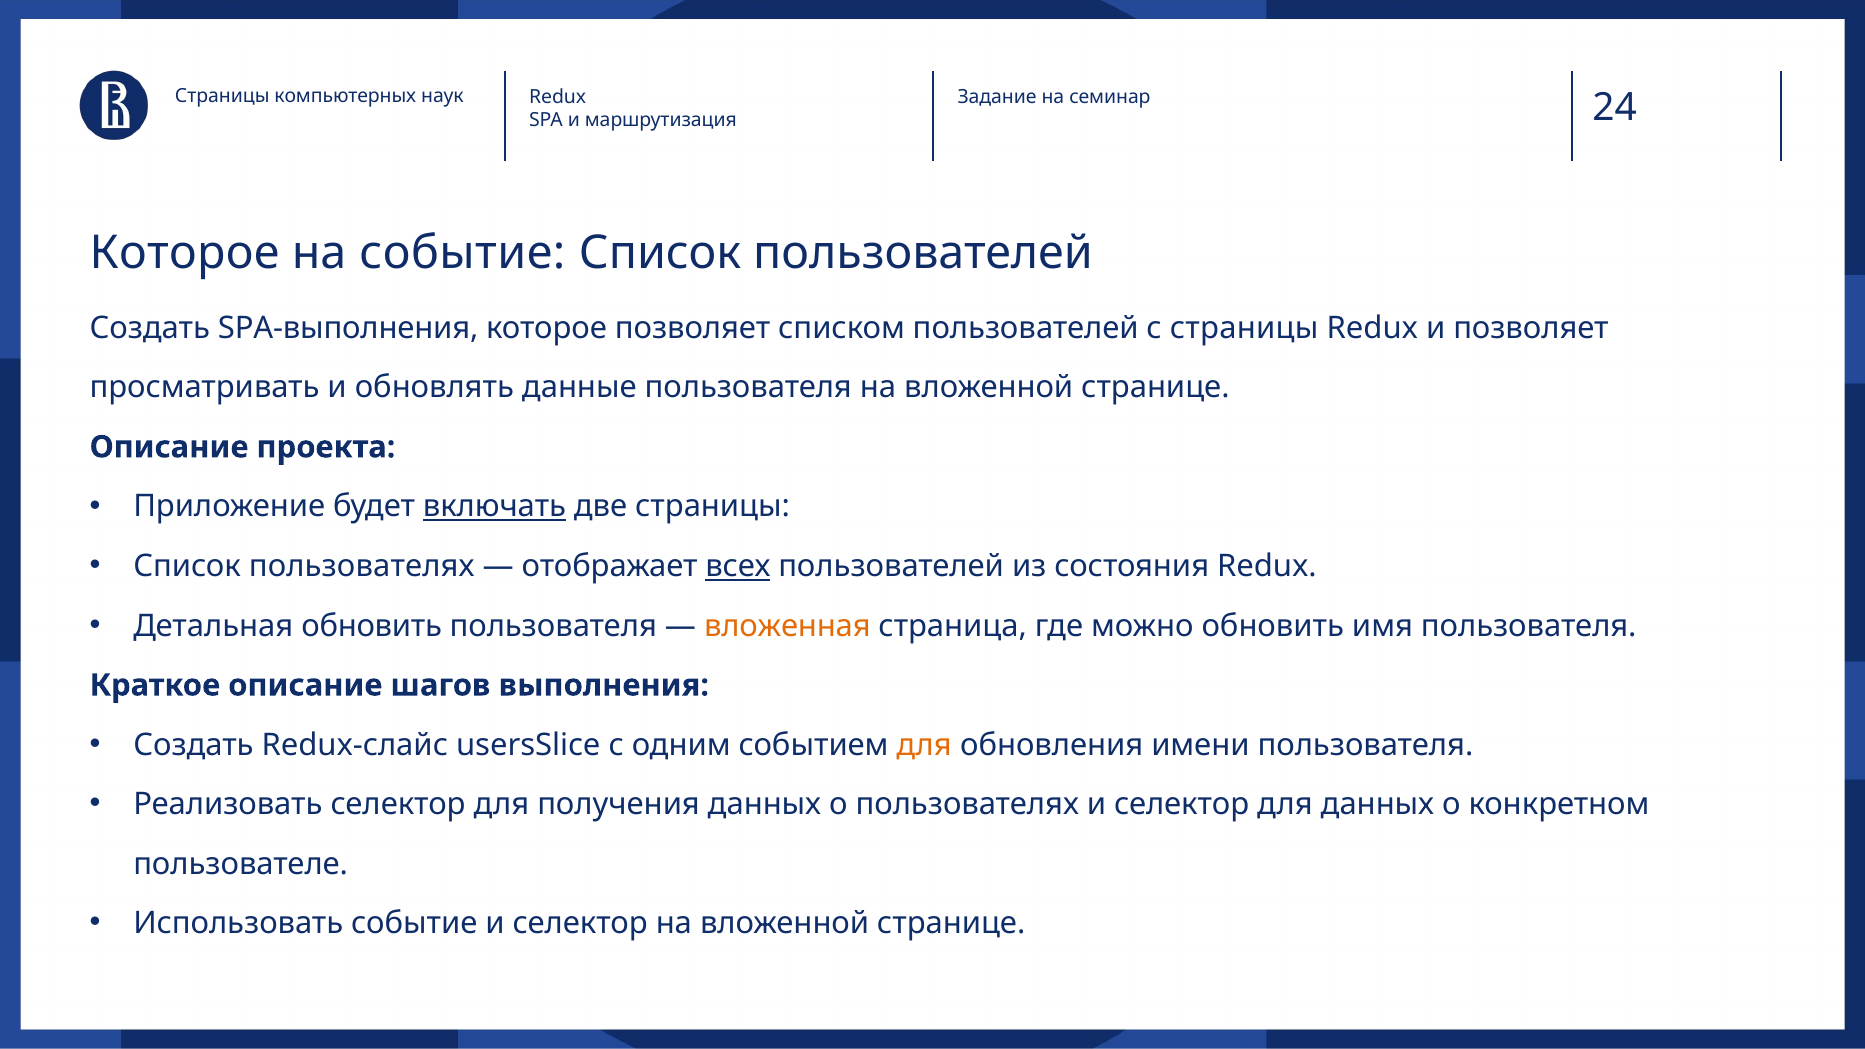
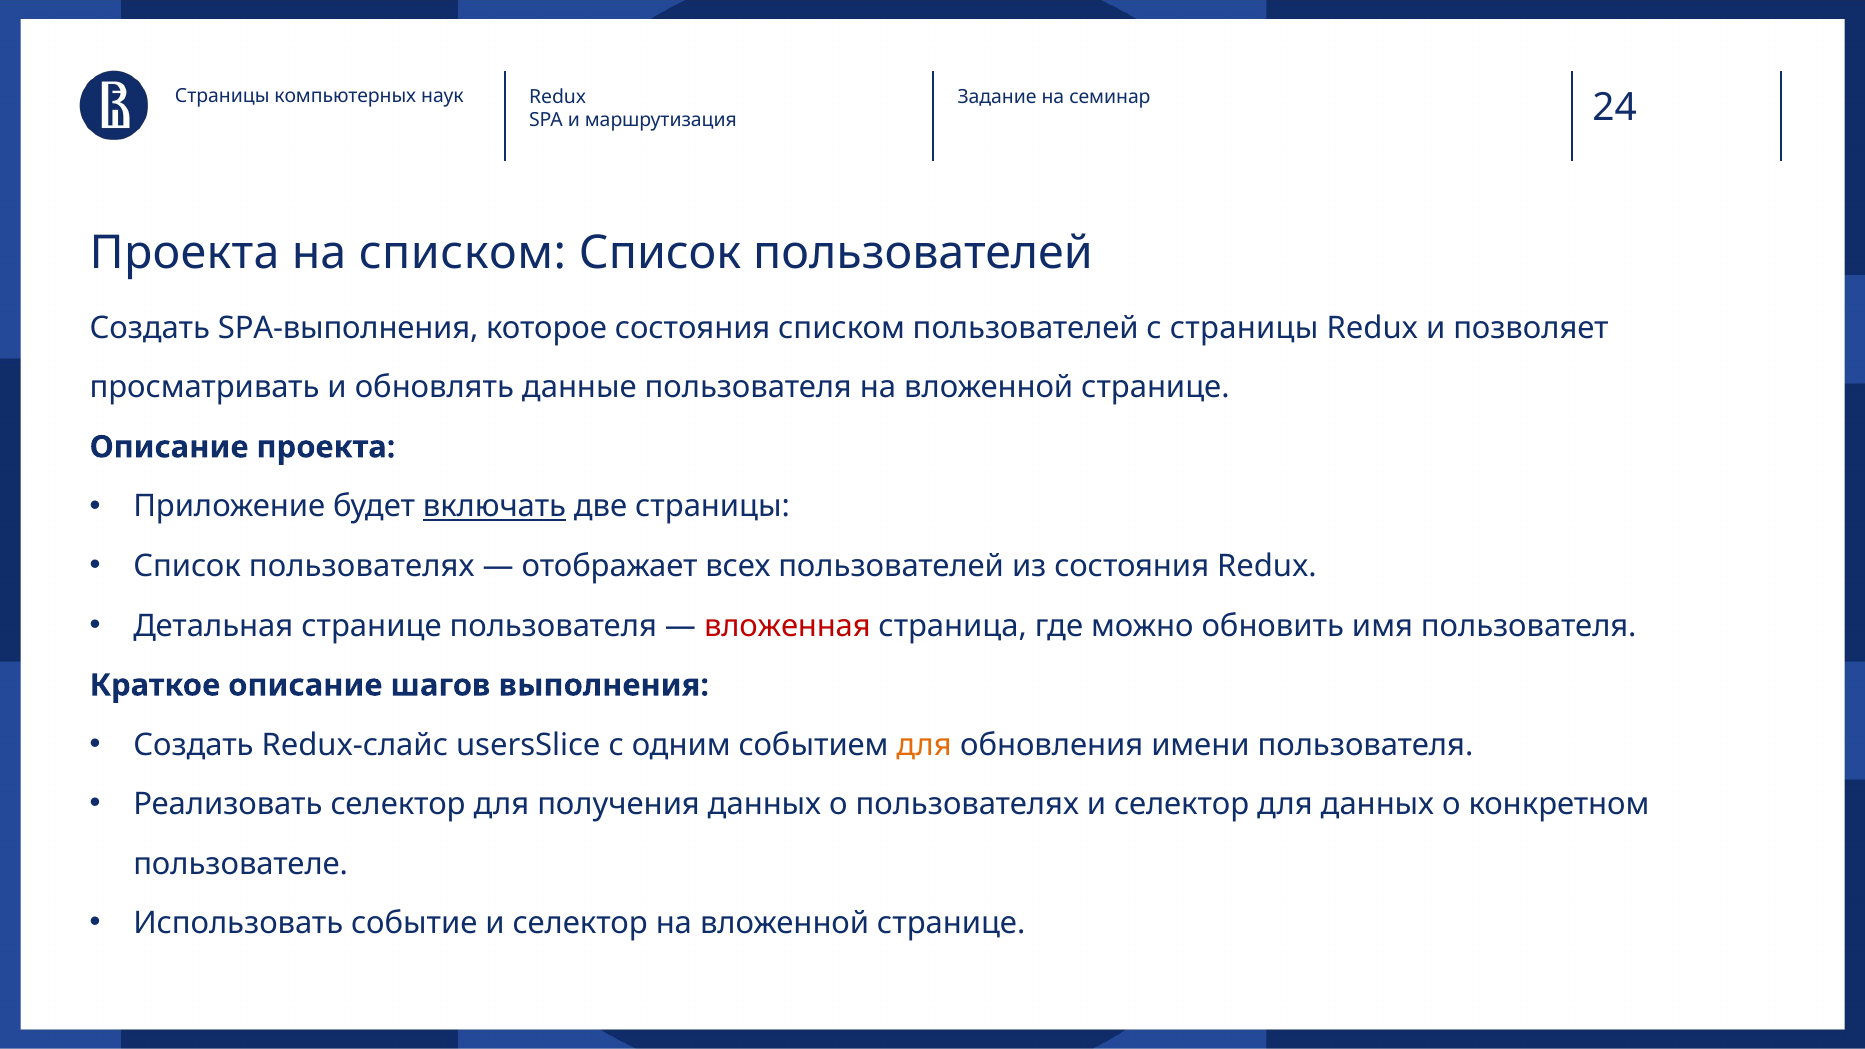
Которое: Которое -> Проекта (185, 253)
на событие: событие -> списком (462, 253)
которое позволяет: позволяет -> состояния (693, 328)
всех underline: present -> none (738, 566)
Детальная обновить: обновить -> странице (372, 626)
вложенная colour: orange -> red (787, 626)
